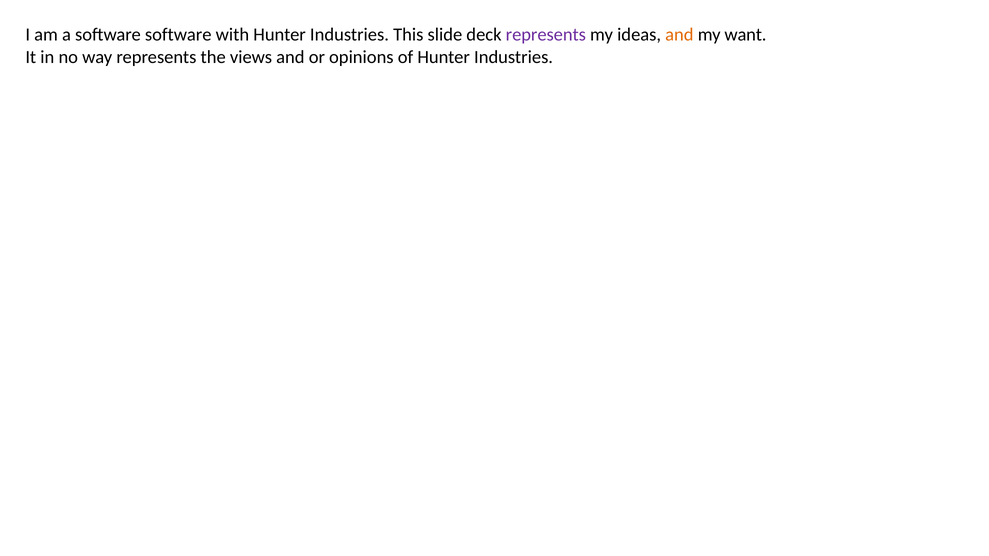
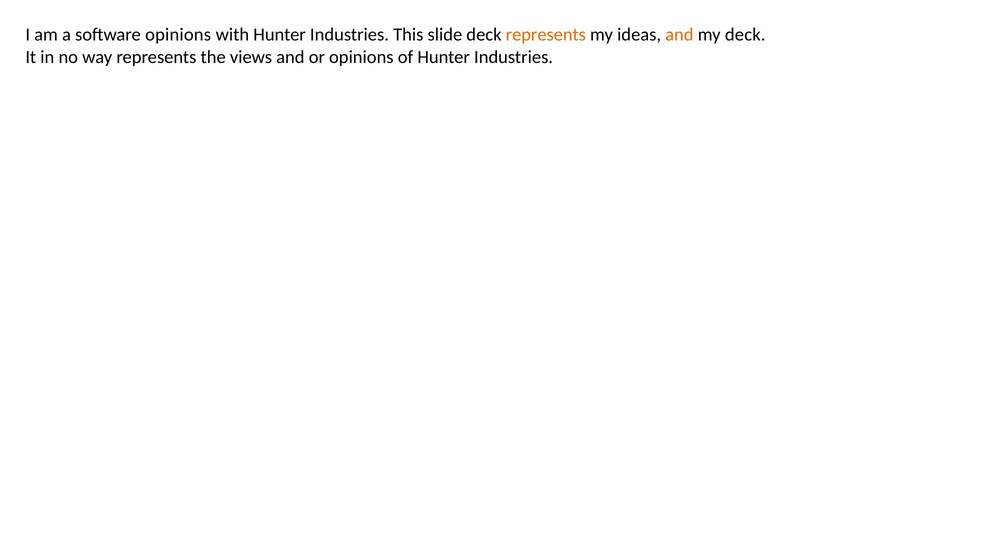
software software: software -> opinions (178, 35)
represents colour: purple -> orange (546, 35)
my want: want -> deck (745, 35)
